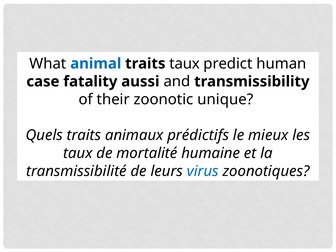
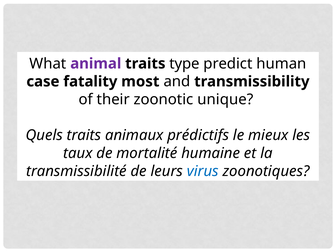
animal colour: blue -> purple (96, 64)
traits taux: taux -> type (185, 64)
aussi: aussi -> most (140, 82)
